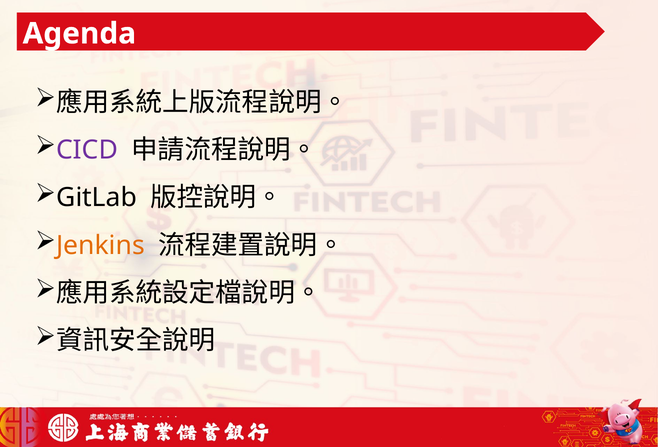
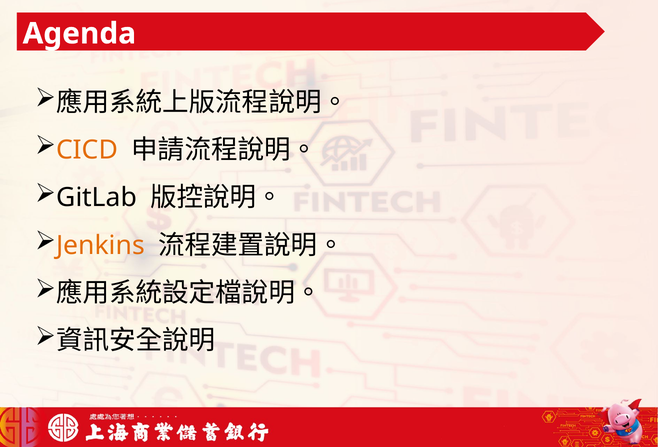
CICD colour: purple -> orange (87, 150)
